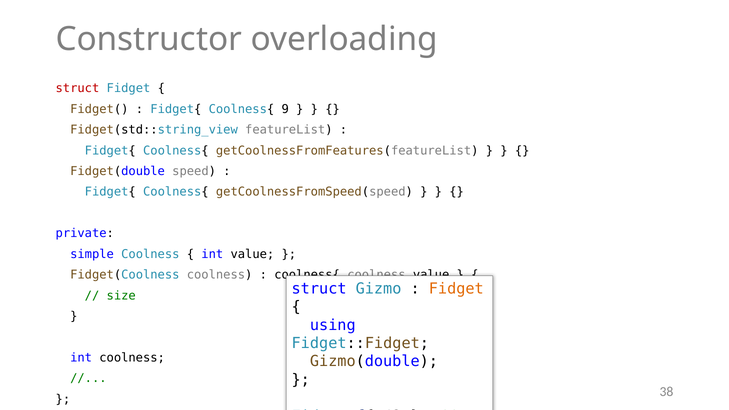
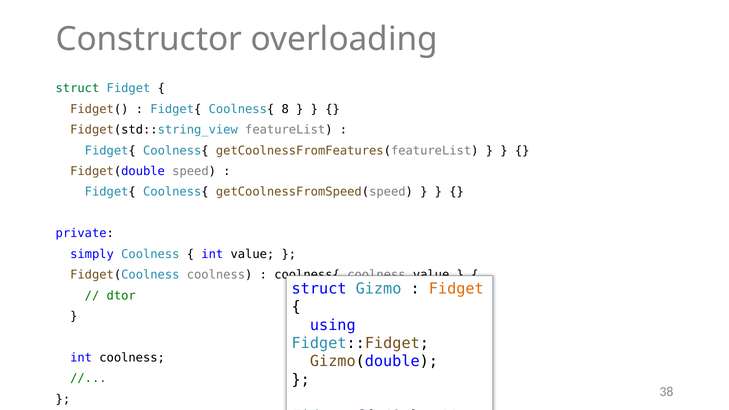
struct colour: red -> green (77, 88)
9: 9 -> 8 (285, 109)
simple: simple -> simply (92, 254)
size: size -> dtor (121, 296)
